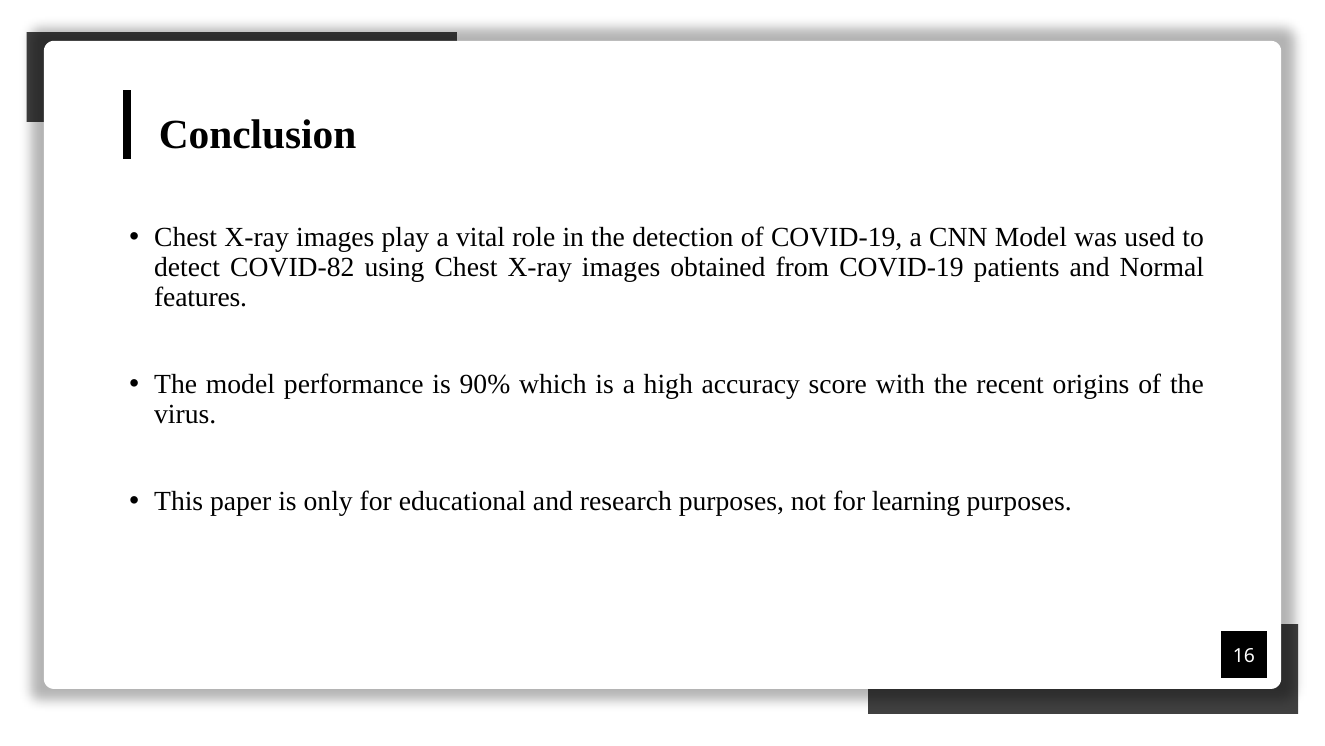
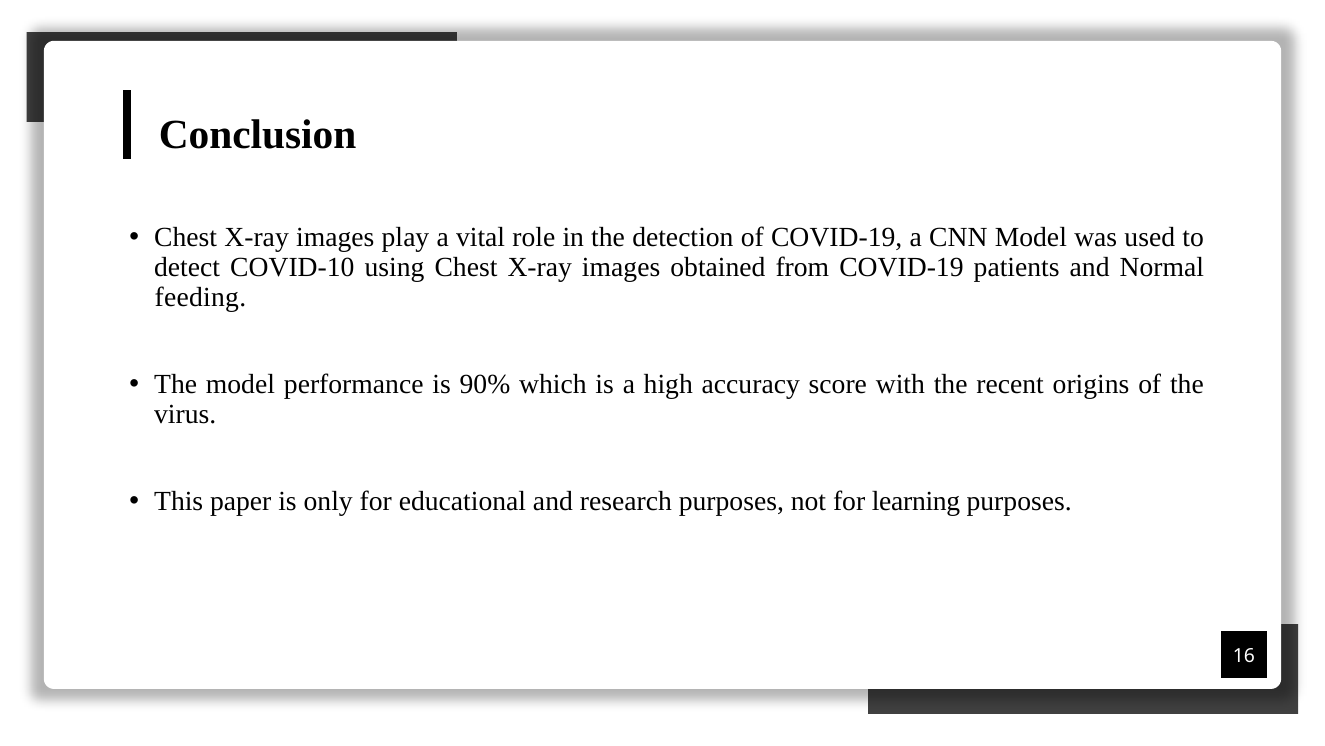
COVID-82: COVID-82 -> COVID-10 (292, 267)
features: features -> feeding (200, 297)
